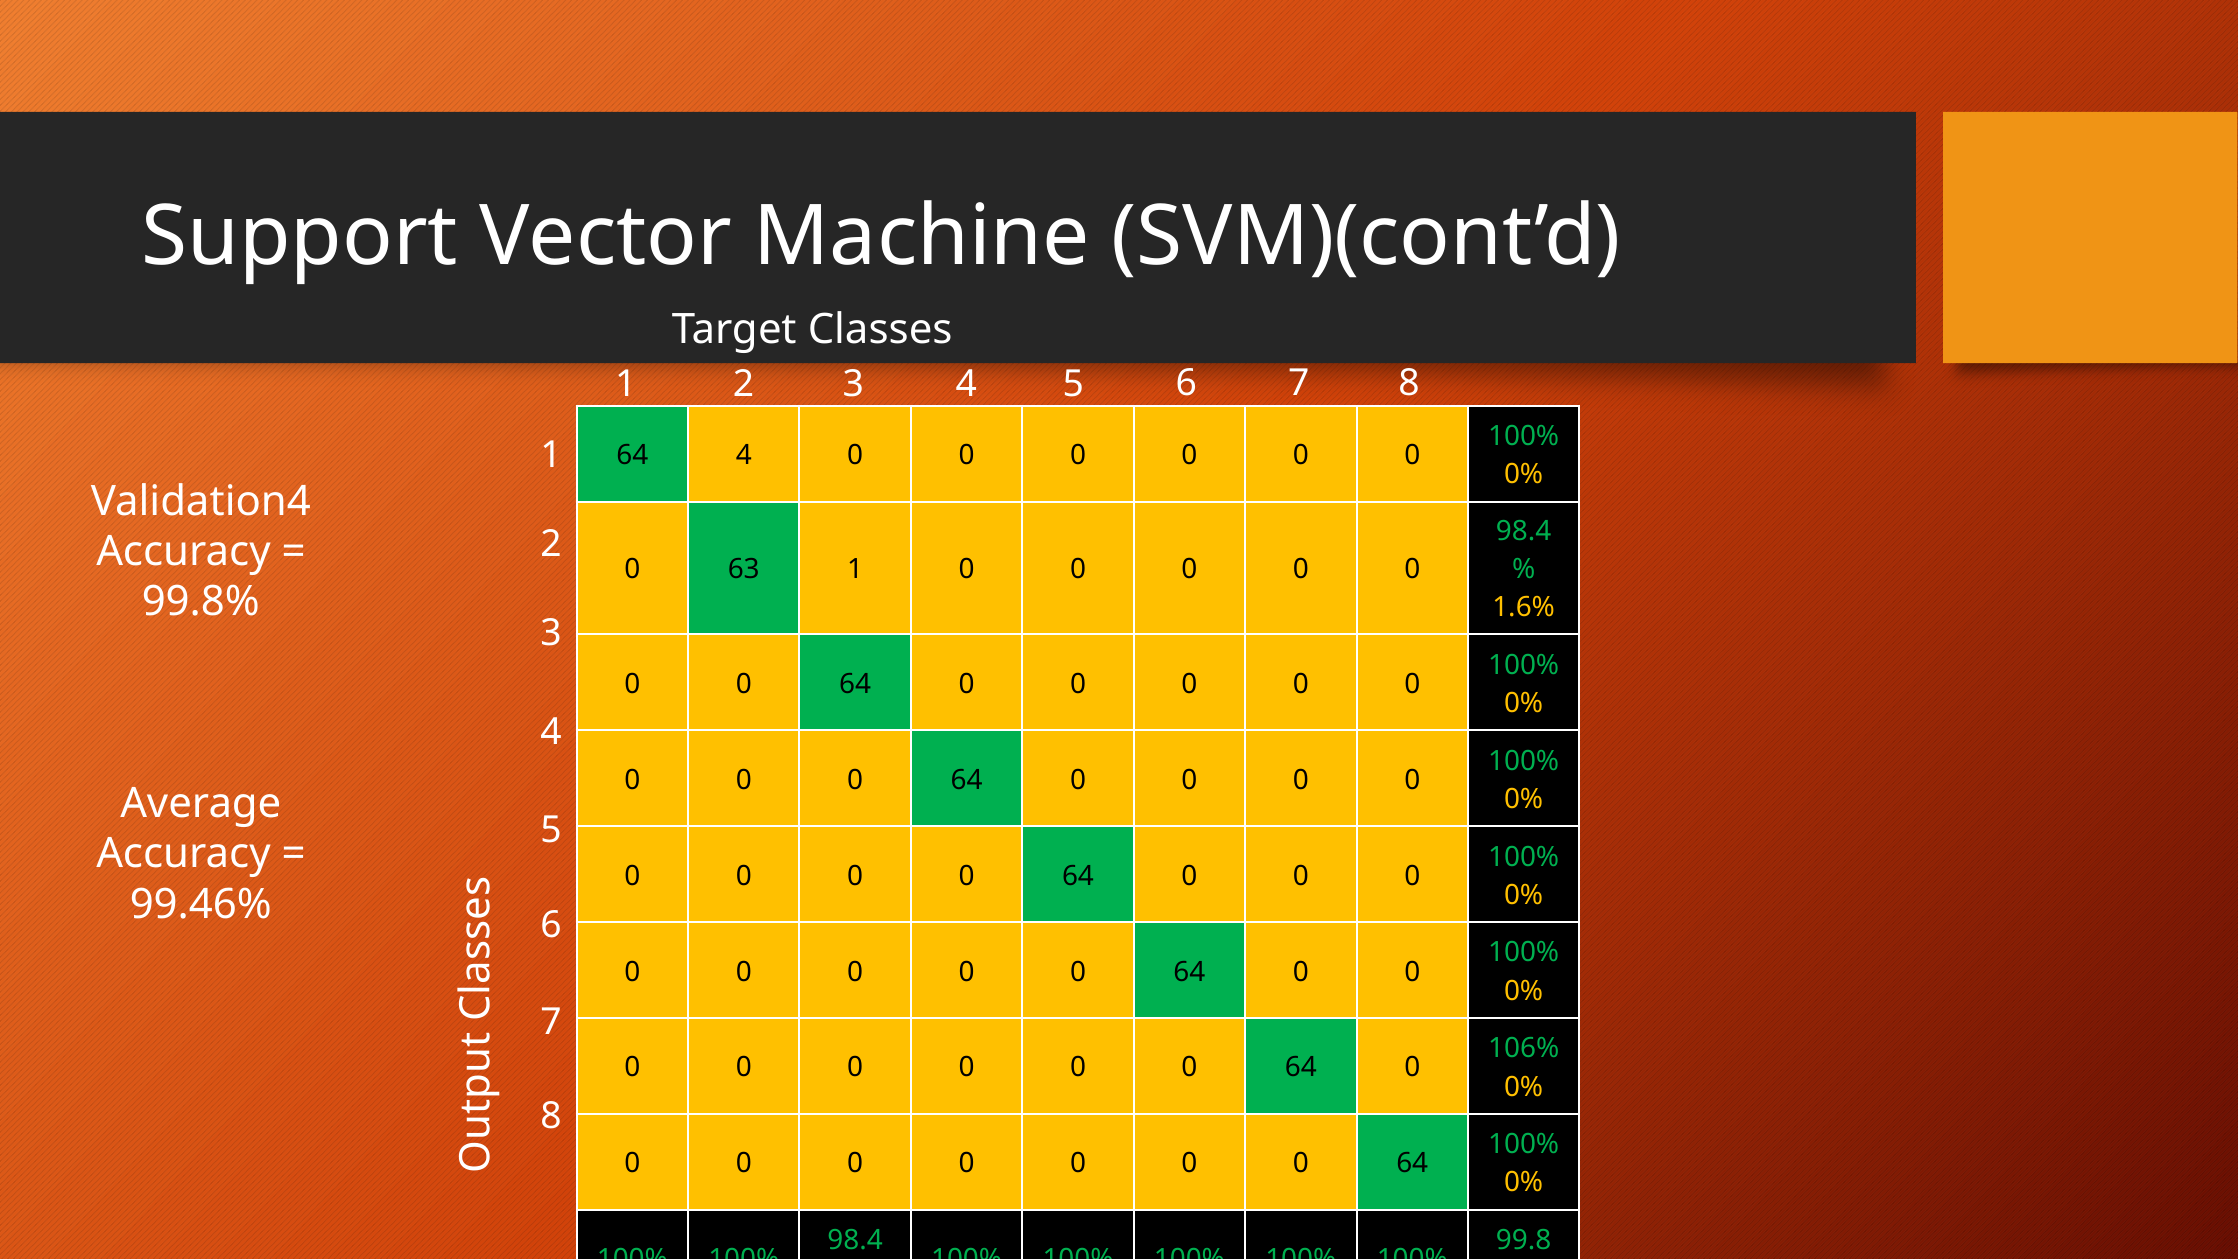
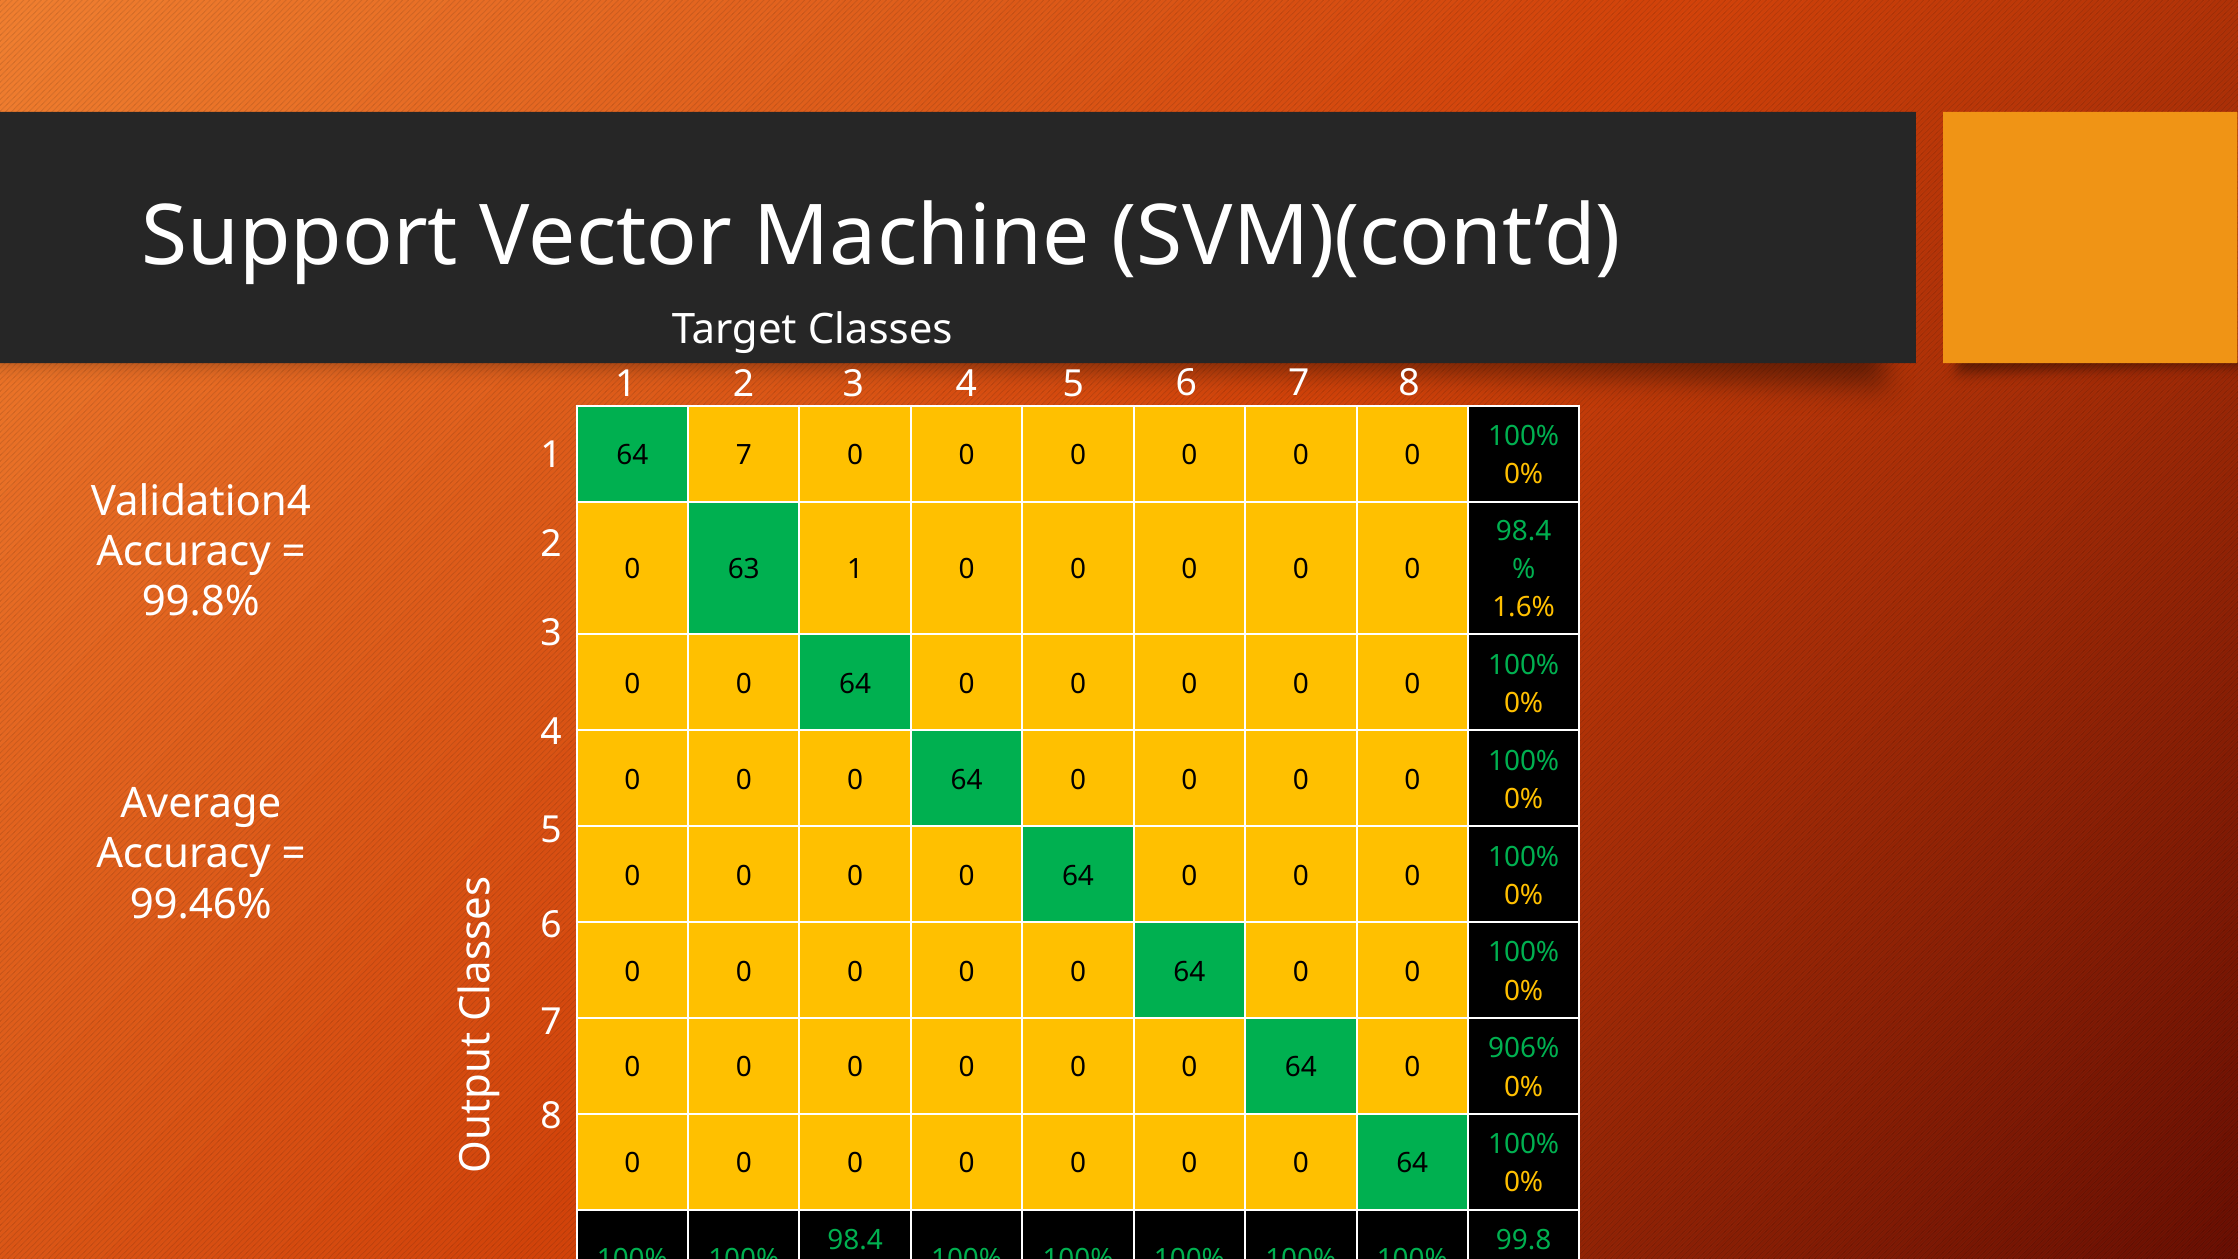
64 4: 4 -> 7 (744, 455)
106%: 106% -> 906% (1524, 1049)
